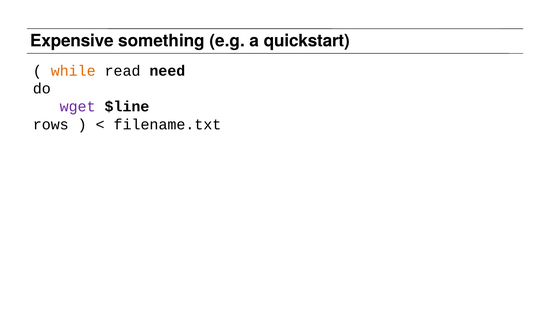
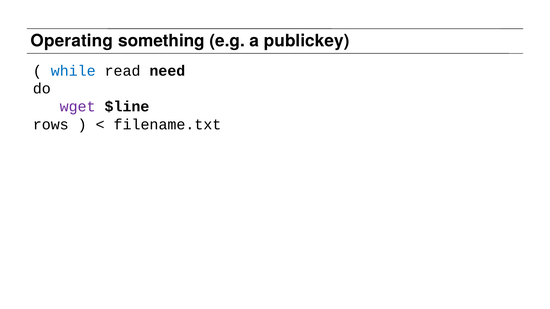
Expensive: Expensive -> Operating (72, 41)
quickstart: quickstart -> publickey (307, 41)
while colour: orange -> blue (73, 71)
